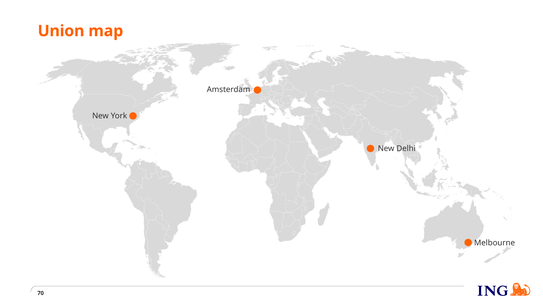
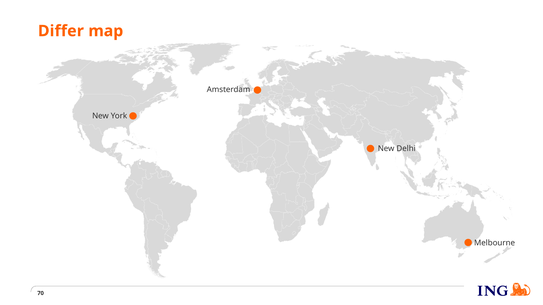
Union: Union -> Differ (61, 31)
